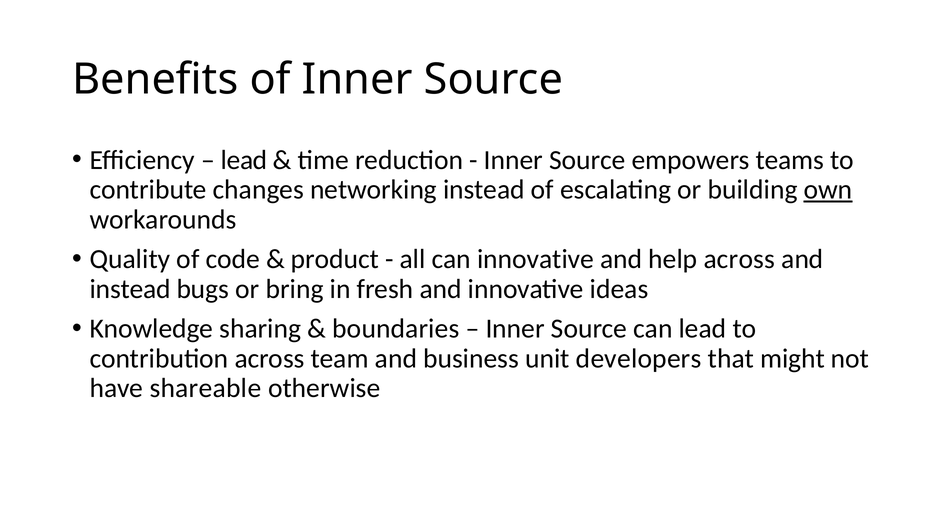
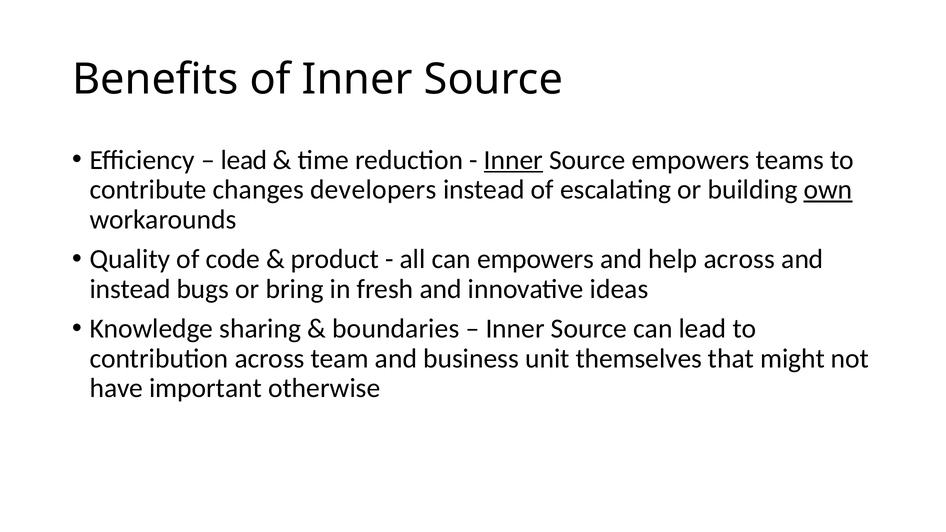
Inner underline: none -> present (513, 160)
networking: networking -> developers (373, 190)
can innovative: innovative -> empowers (536, 259)
developers: developers -> themselves (639, 358)
shareable: shareable -> important (206, 388)
